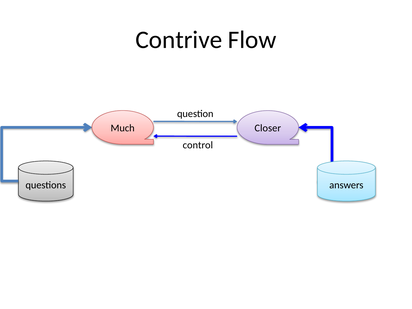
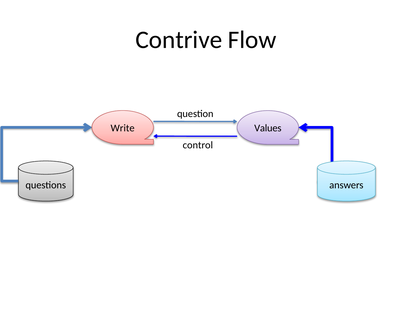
Much: Much -> Write (123, 128)
Closer: Closer -> Values (268, 128)
